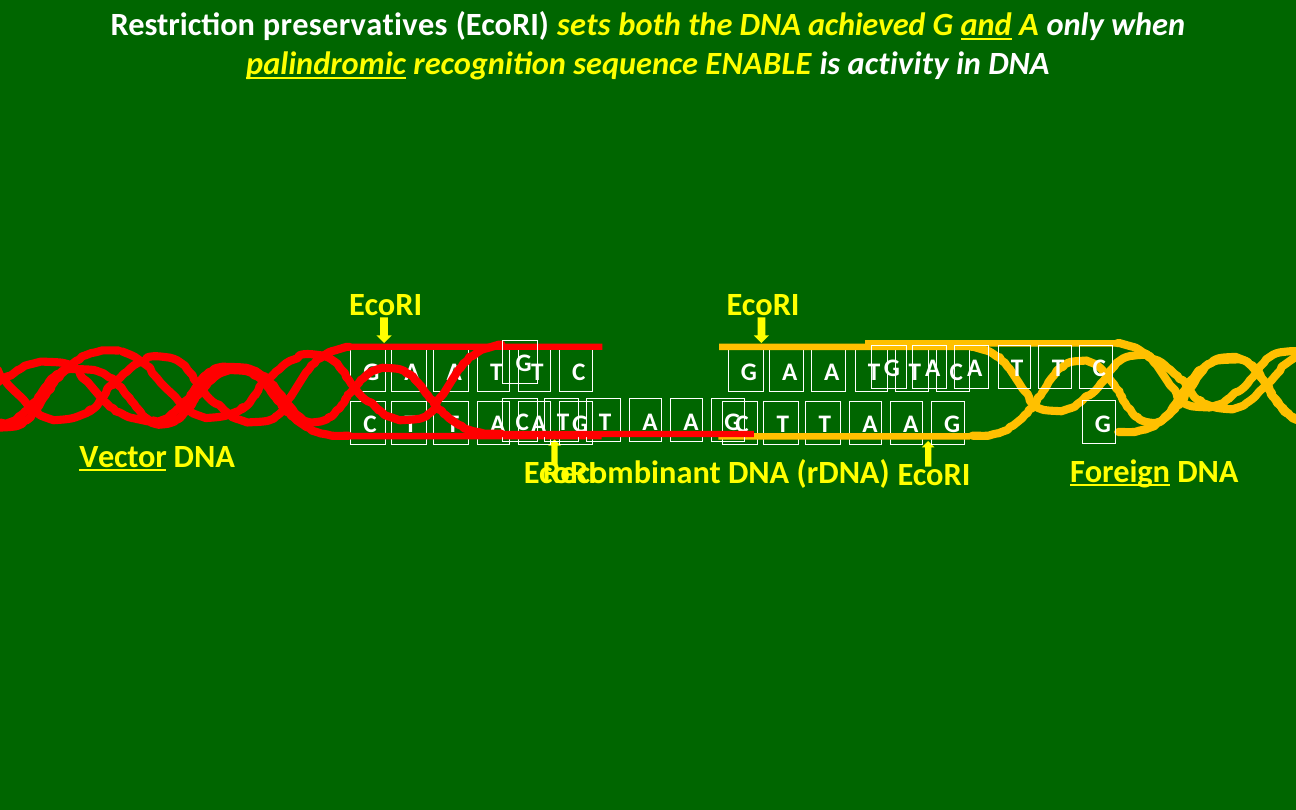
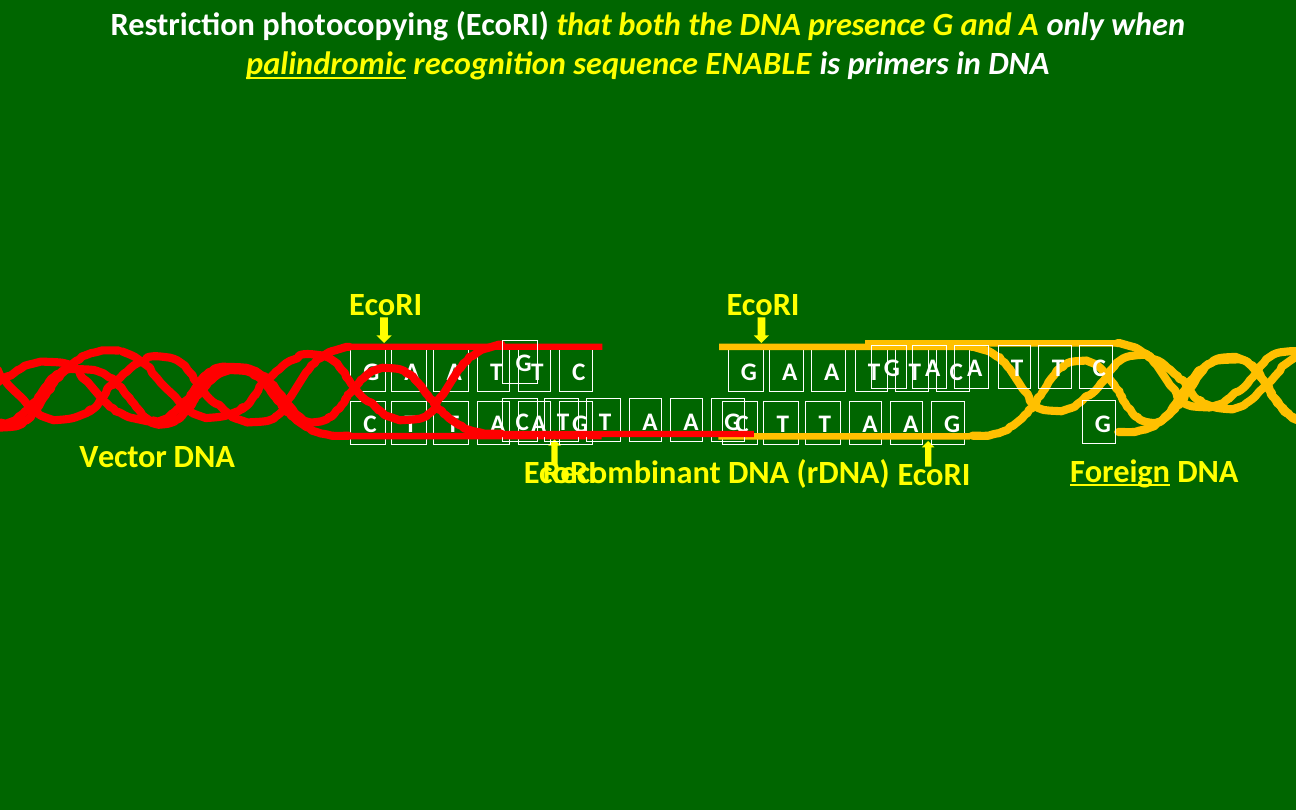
preservatives: preservatives -> photocopying (355, 25)
sets: sets -> that (584, 25)
achieved: achieved -> presence (867, 25)
and underline: present -> none (986, 25)
activity: activity -> primers (898, 64)
Vector underline: present -> none (123, 456)
